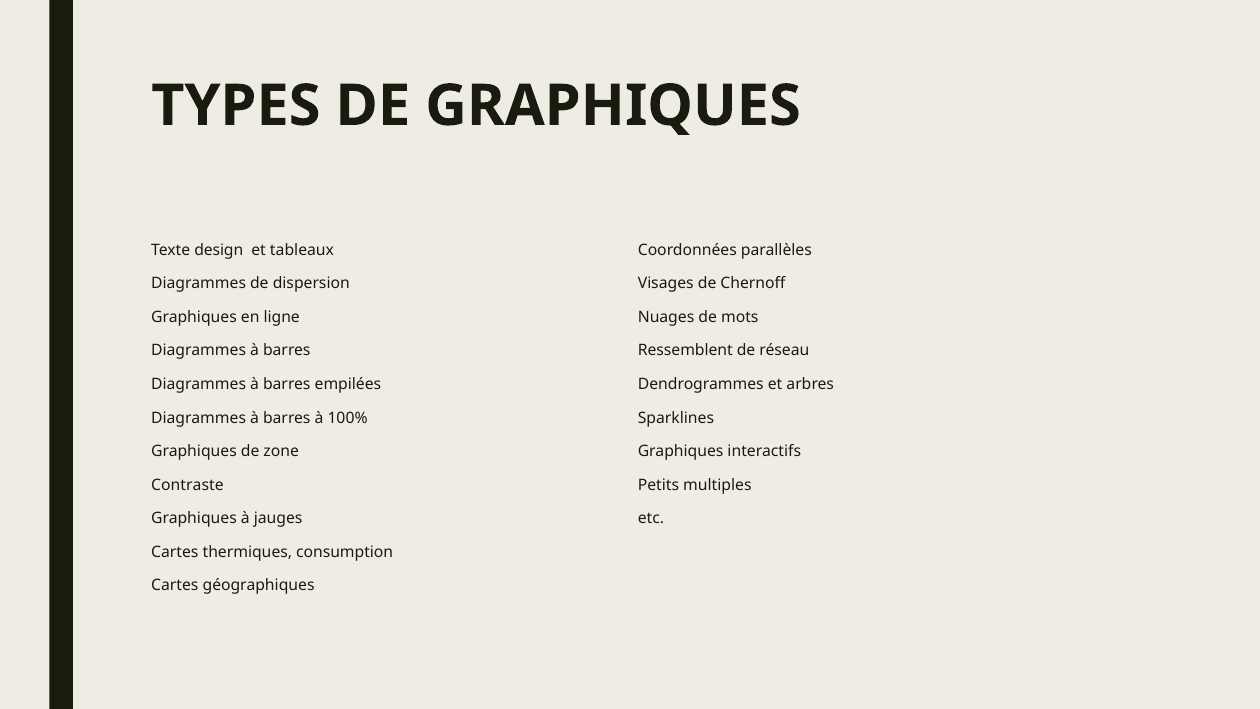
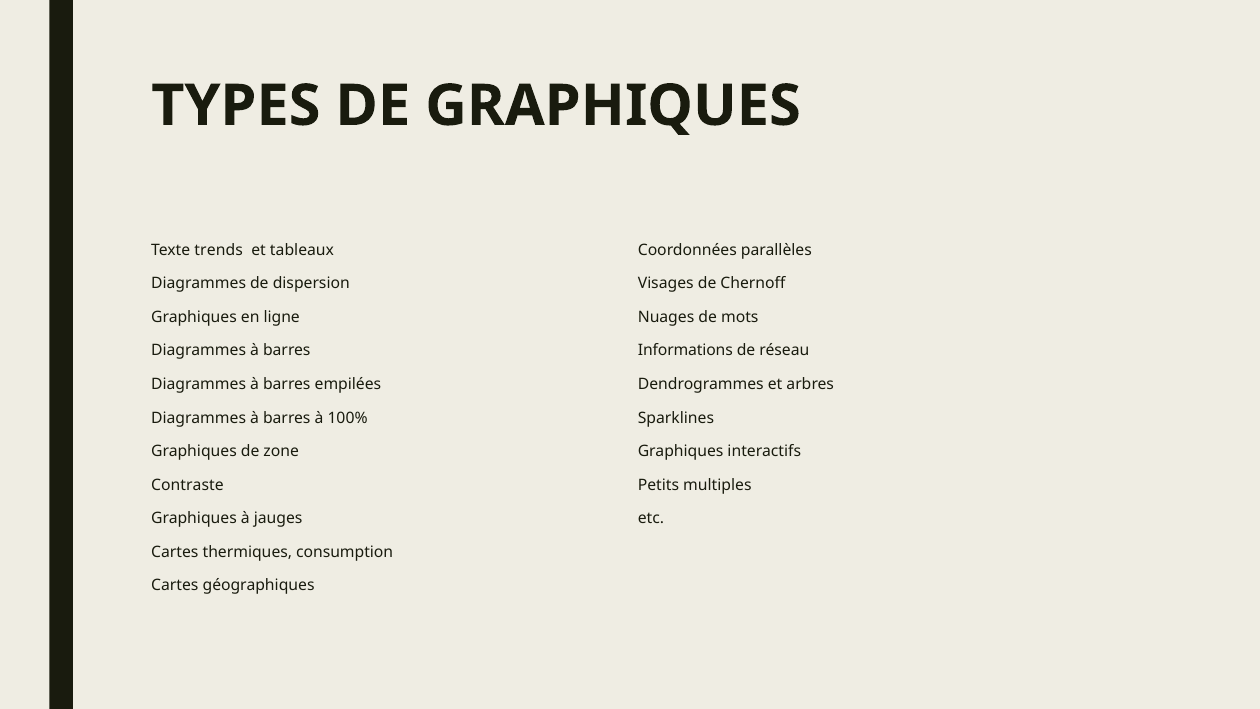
design: design -> trends (219, 250)
Ressemblent: Ressemblent -> Informations (685, 351)
